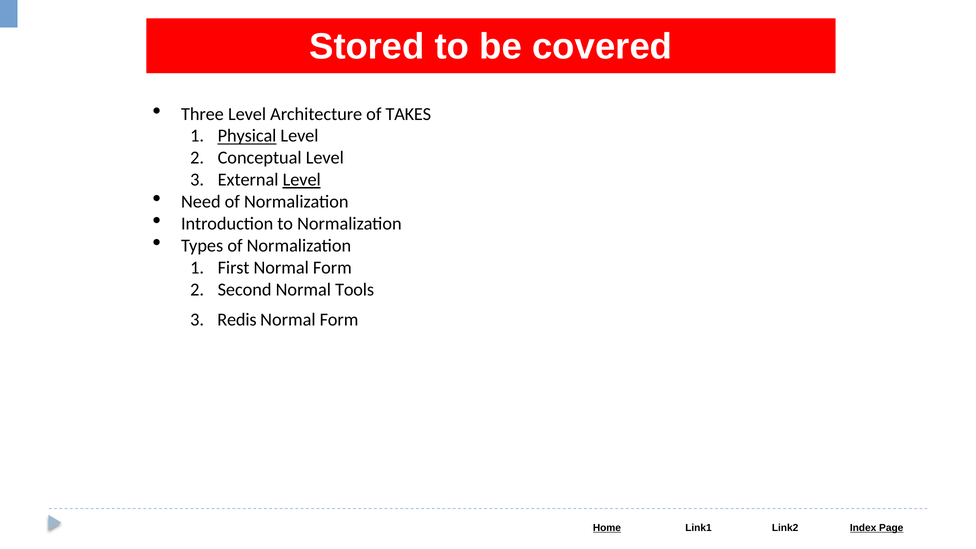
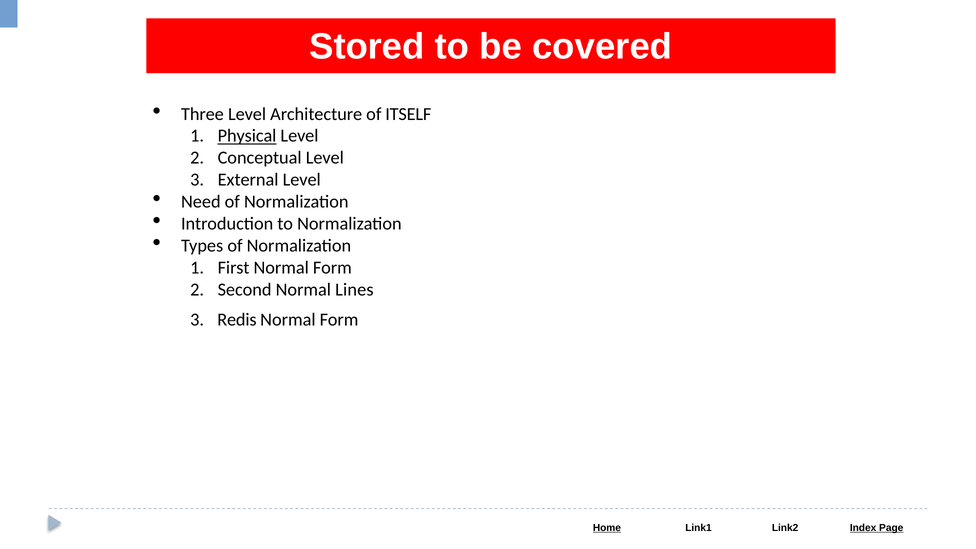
TAKES: TAKES -> ITSELF (408, 114)
Level underline: present -> none (302, 180)
Tools: Tools -> Lines (354, 290)
